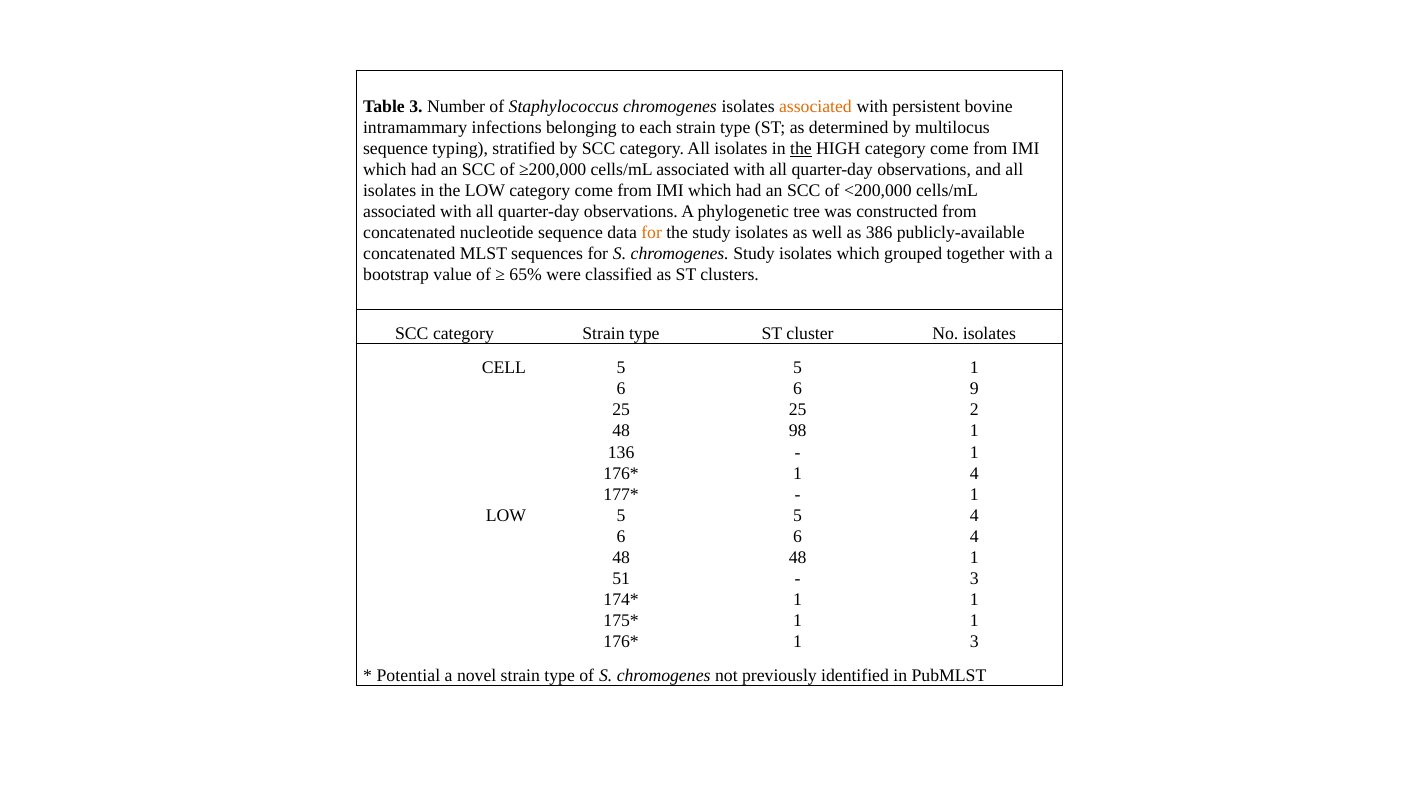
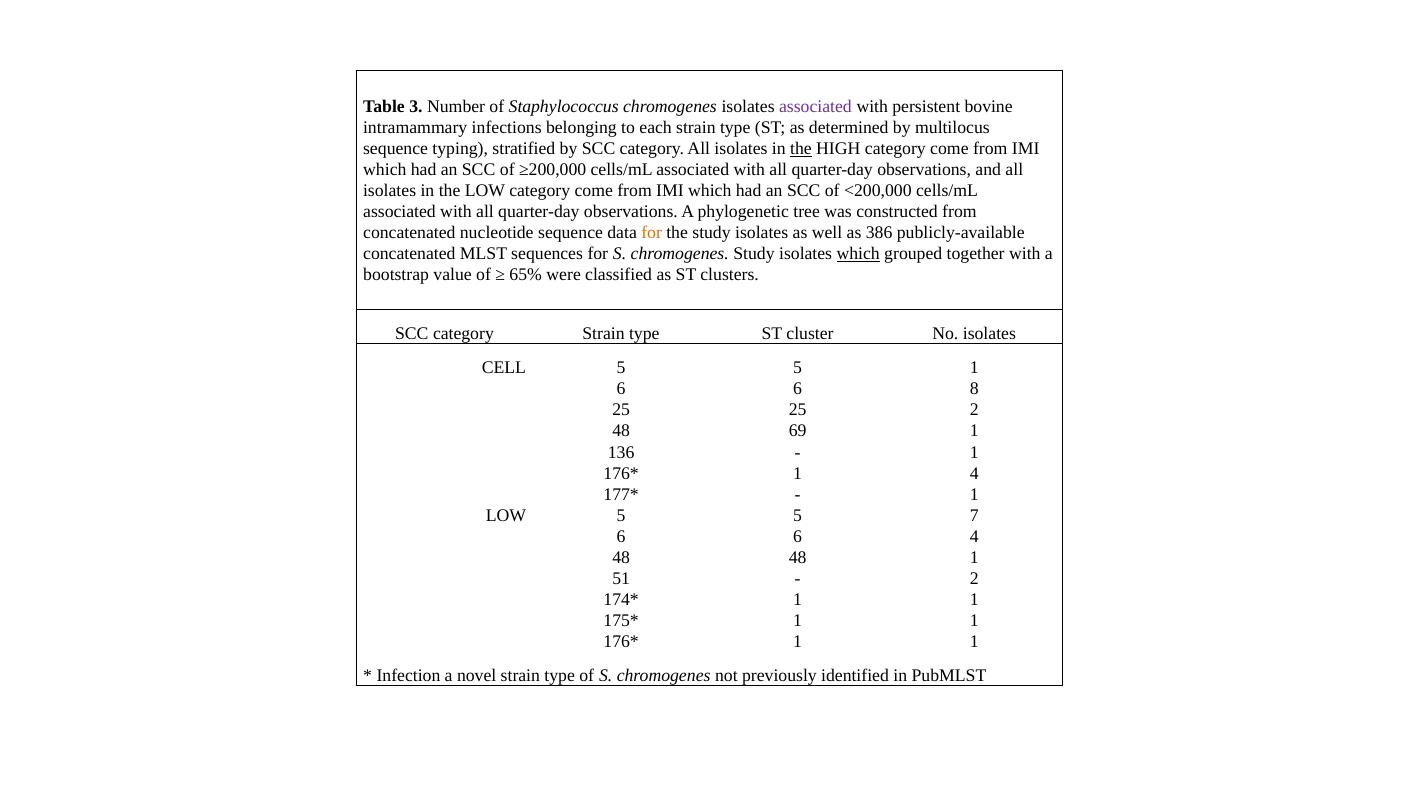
associated colour: orange -> purple (815, 107)
which underline: none -> present (858, 254)
9: 9 -> 8 (974, 389)
98: 98 -> 69 (798, 431)
5 4: 4 -> 7 (974, 516)
3: 3 -> 2 (974, 579)
3: 3 -> 1 (974, 642)
Potential: Potential -> Infection (408, 676)
